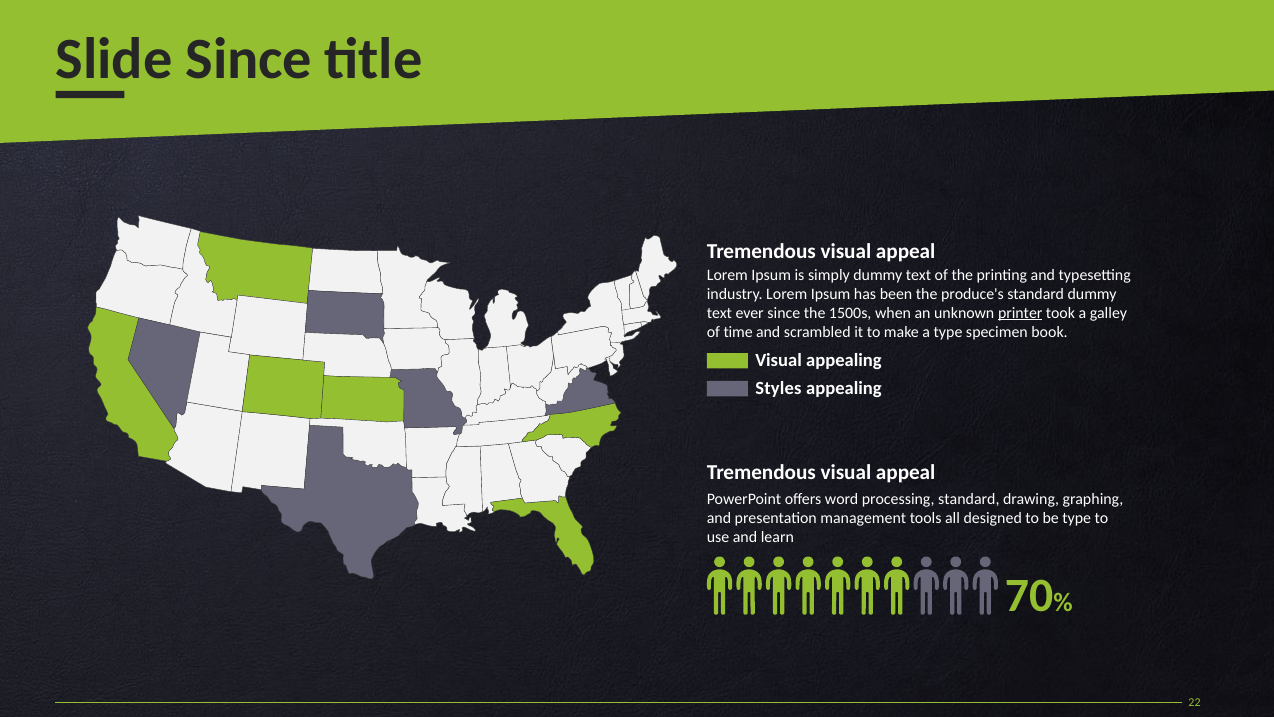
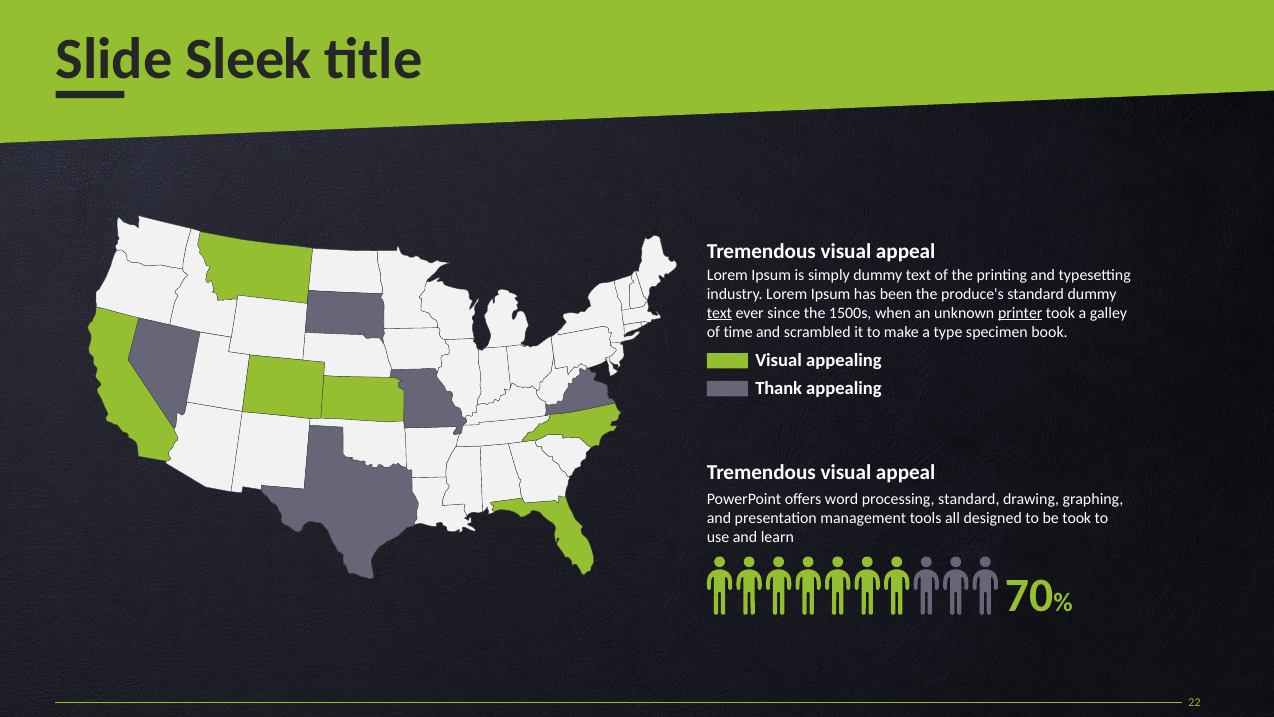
Slide Since: Since -> Sleek (249, 59)
text underline: none -> present (719, 313)
Styles: Styles -> Thank (779, 388)
be type: type -> took (1077, 518)
